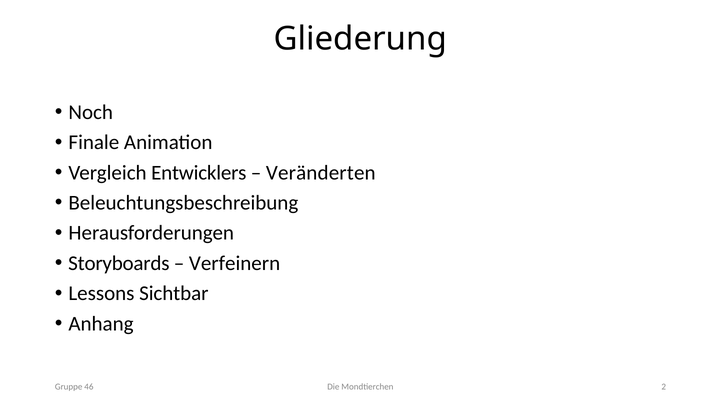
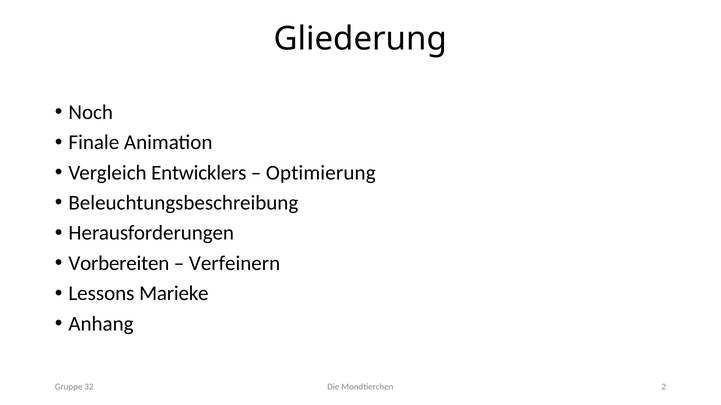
Veränderten: Veränderten -> Optimierung (321, 173)
Storyboards: Storyboards -> Vorbereiten (119, 264)
Sichtbar: Sichtbar -> Marieke (174, 294)
46: 46 -> 32 (89, 387)
